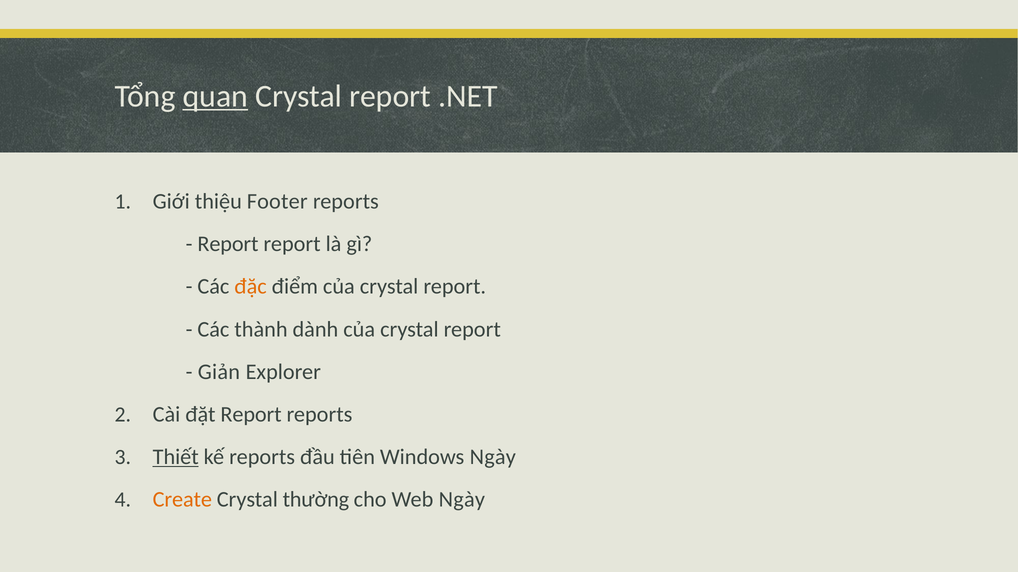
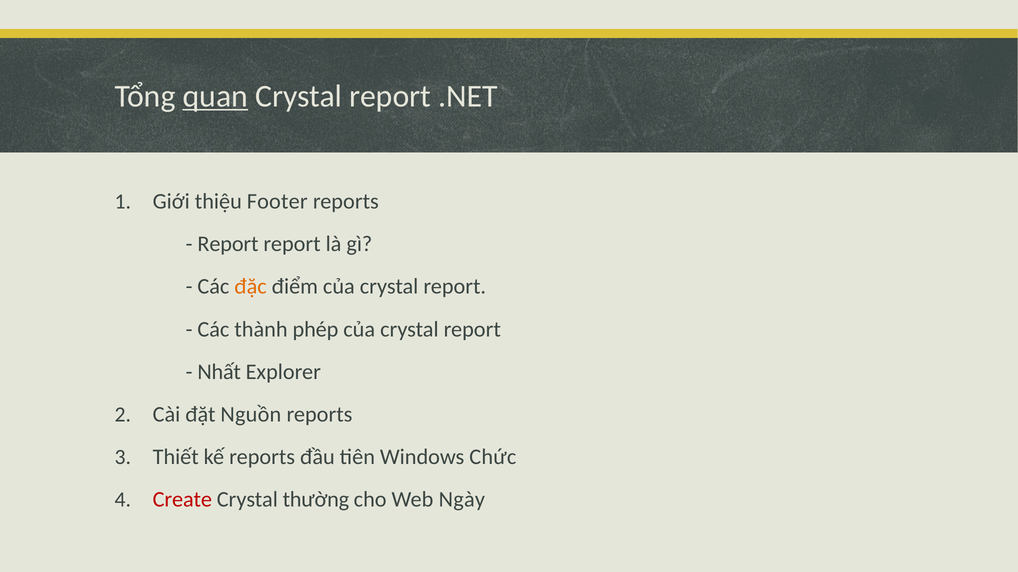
dành: dành -> phép (315, 330)
Giản: Giản -> Nhất (219, 372)
đặt Report: Report -> Nguồn (251, 415)
Thiết underline: present -> none (176, 457)
Windows Ngày: Ngày -> Chức (493, 457)
Create colour: orange -> red (182, 500)
